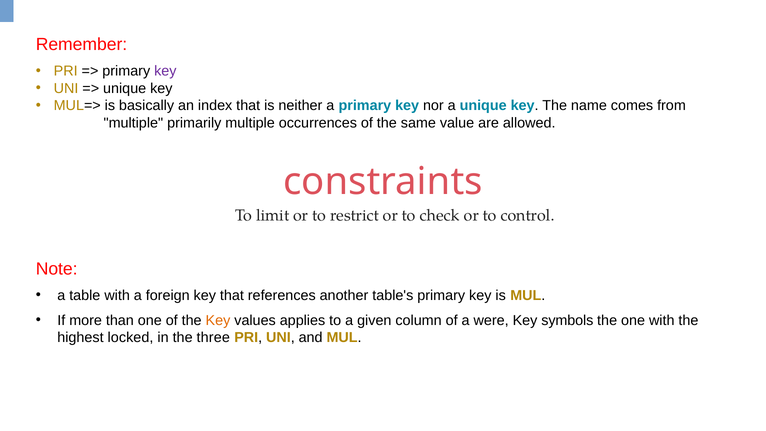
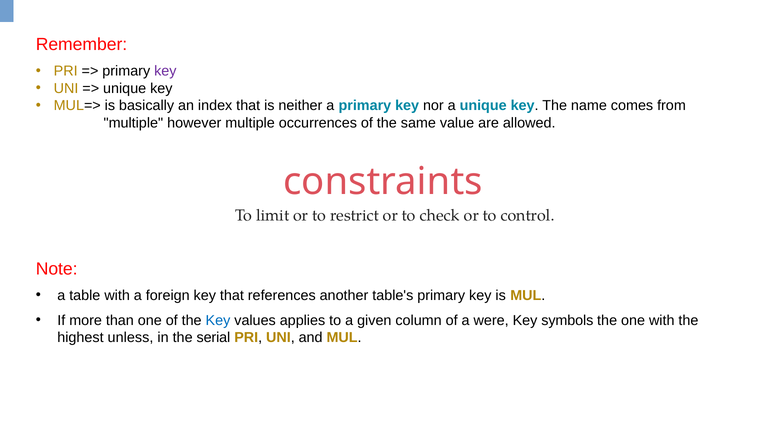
primarily: primarily -> however (194, 123)
Key colour: orange -> blue (218, 320)
locked: locked -> unless (131, 338)
three: three -> serial (213, 338)
